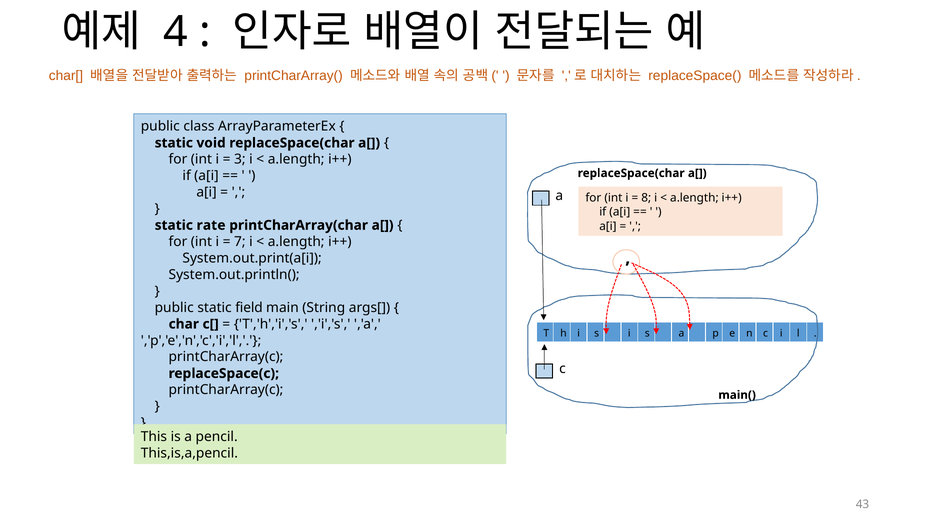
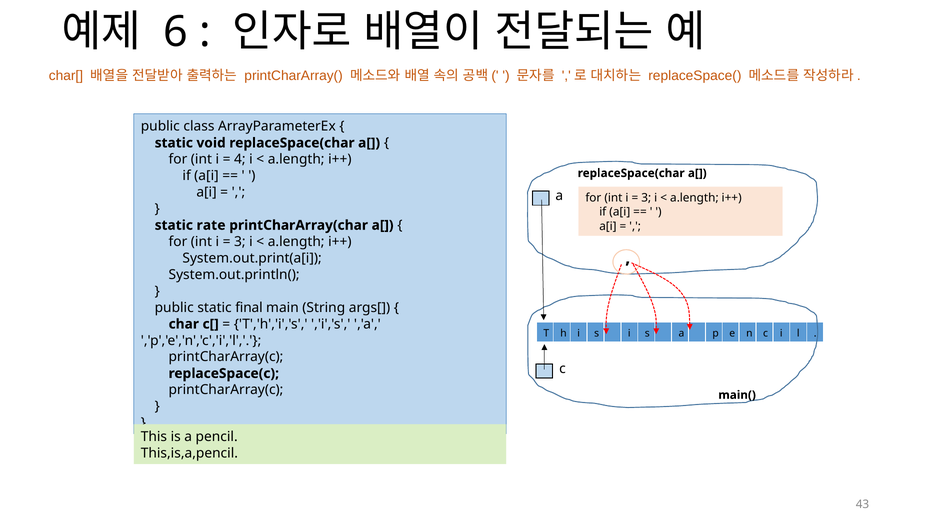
4: 4 -> 6 (176, 32)
3: 3 -> 4 (240, 159)
8: 8 -> 3 (646, 198)
7: 7 -> 3 (240, 242)
field: field -> final (249, 308)
